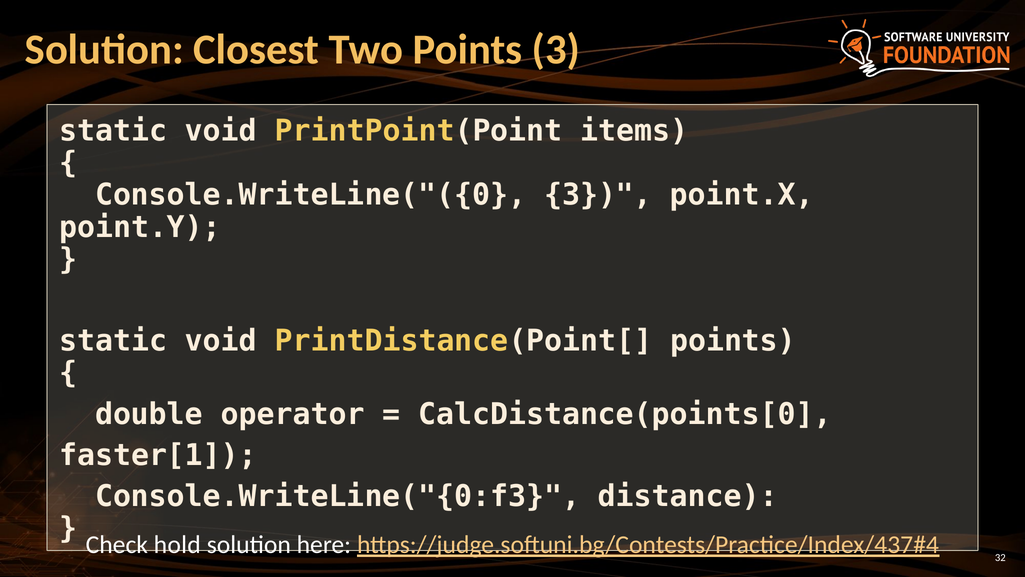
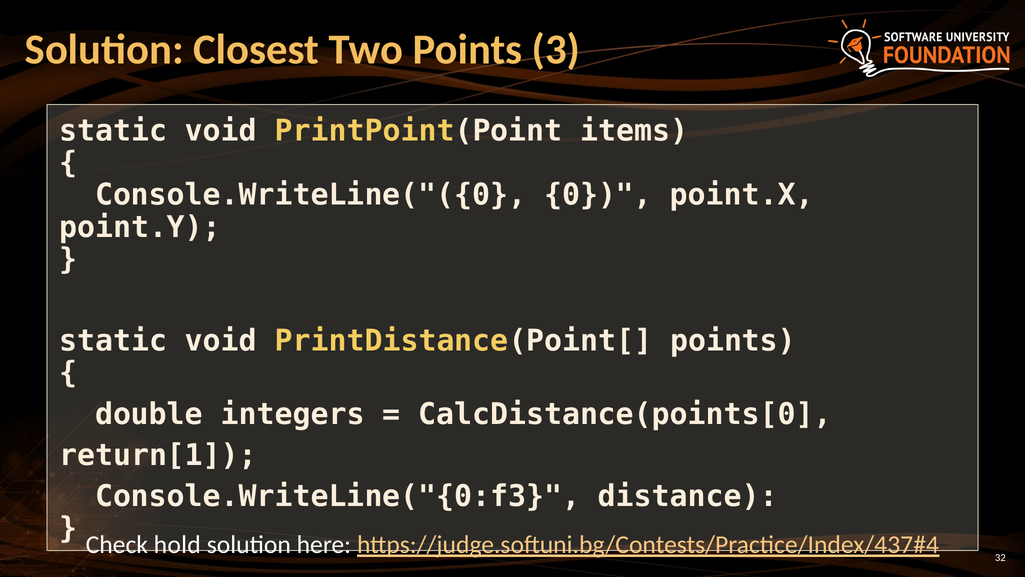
Console.WriteLine("({0 3: 3 -> 0 (598, 195)
operator: operator -> integers (293, 414)
faster[1: faster[1 -> return[1 (158, 455)
